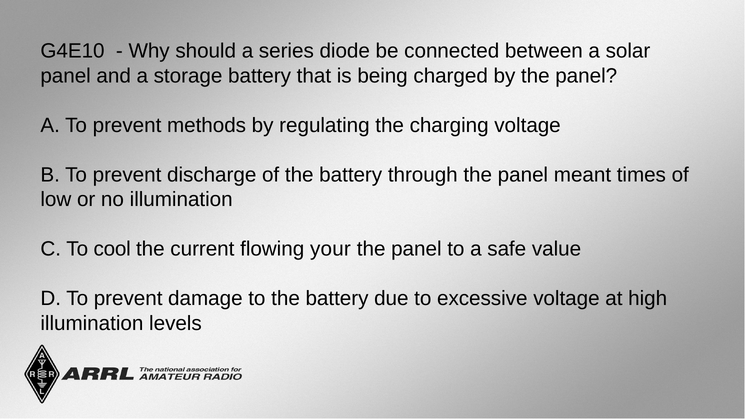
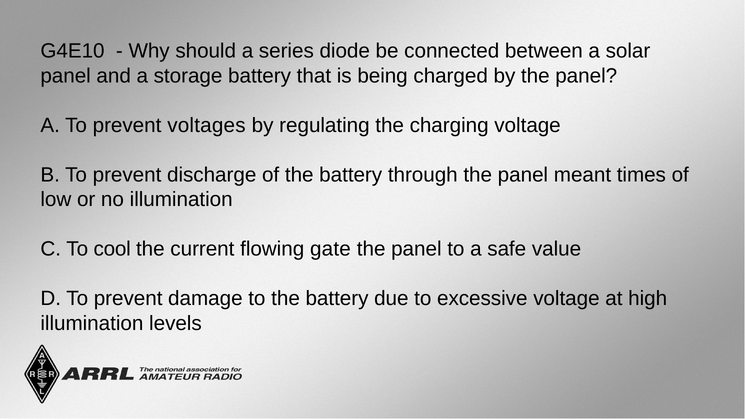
methods: methods -> voltages (206, 125)
your: your -> gate (330, 249)
